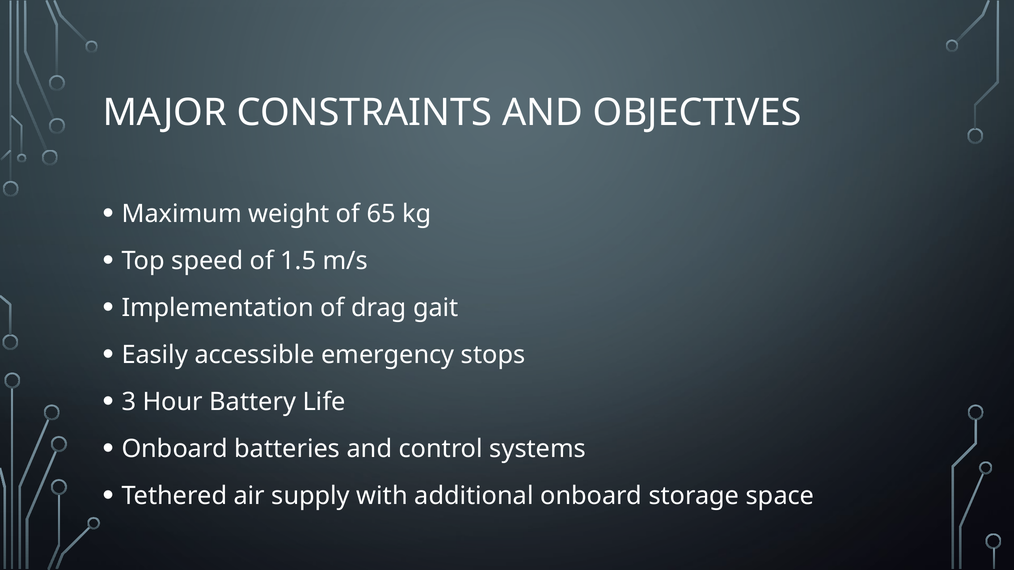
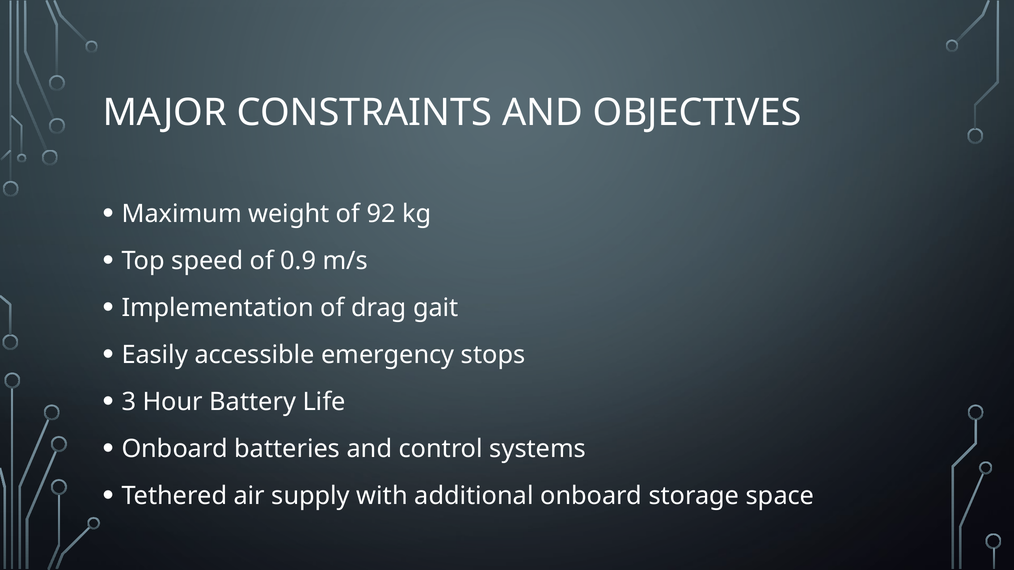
65: 65 -> 92 (381, 214)
1.5: 1.5 -> 0.9 (298, 261)
